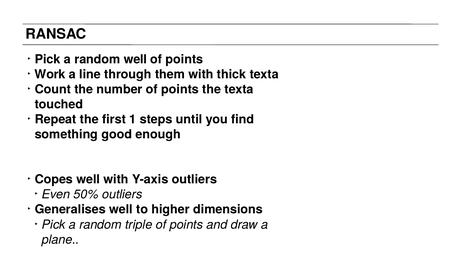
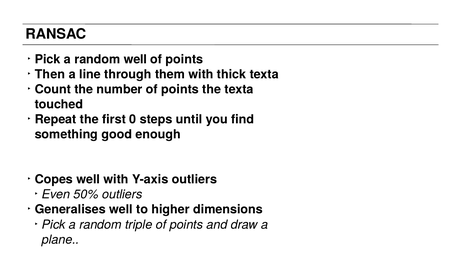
Work: Work -> Then (50, 74)
1: 1 -> 0 (133, 119)
